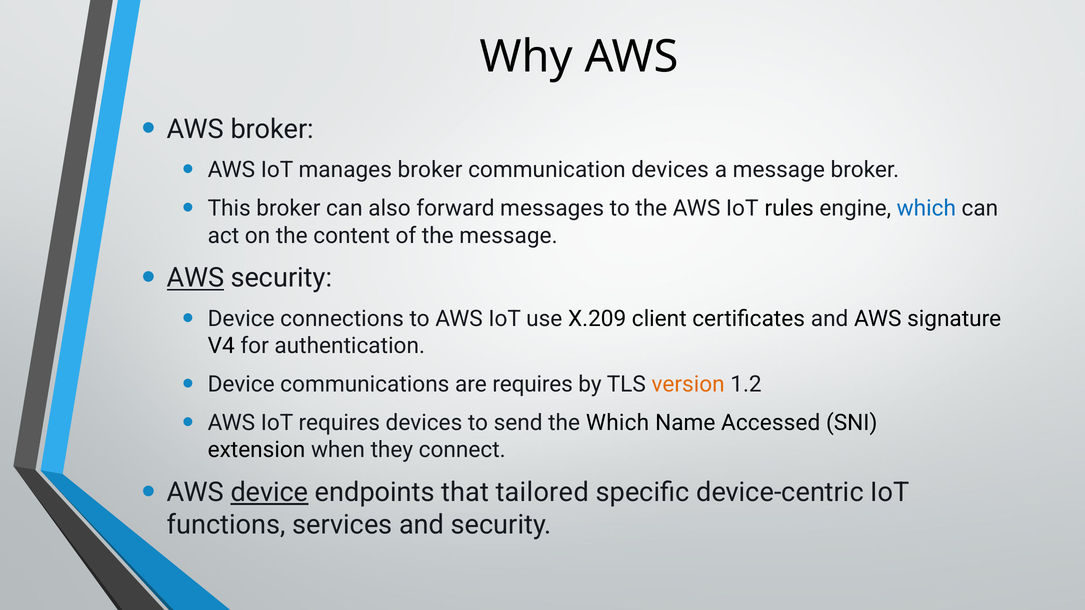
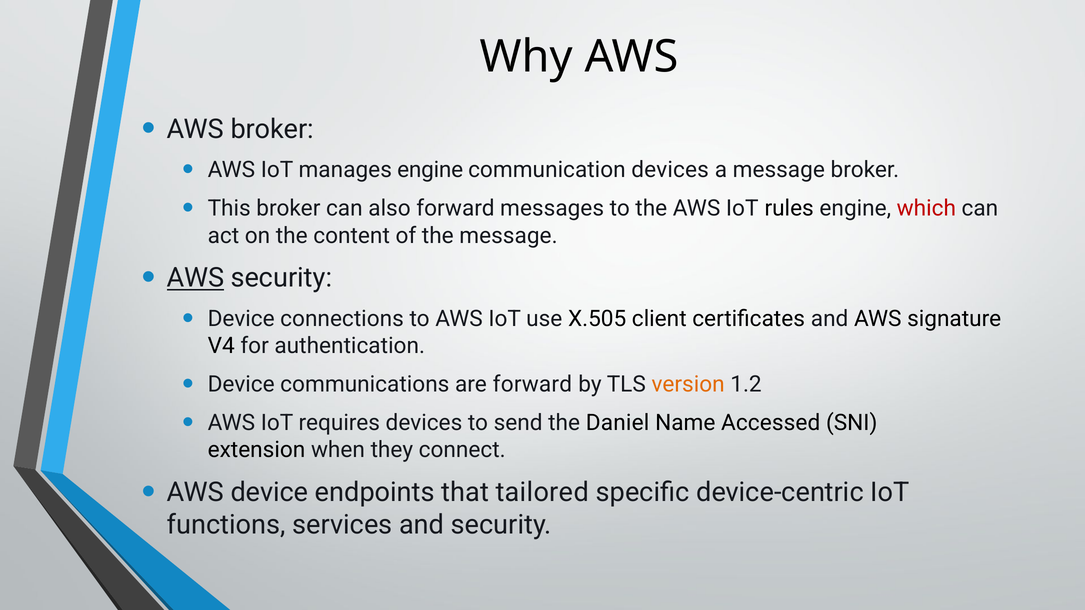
manages broker: broker -> engine (430, 170)
which colour: blue -> red (926, 209)
X.209: X.209 -> X.505 (597, 319)
are requires: requires -> forward (532, 385)
the Which: Which -> Daniel (618, 423)
device underline: present -> none (269, 493)
